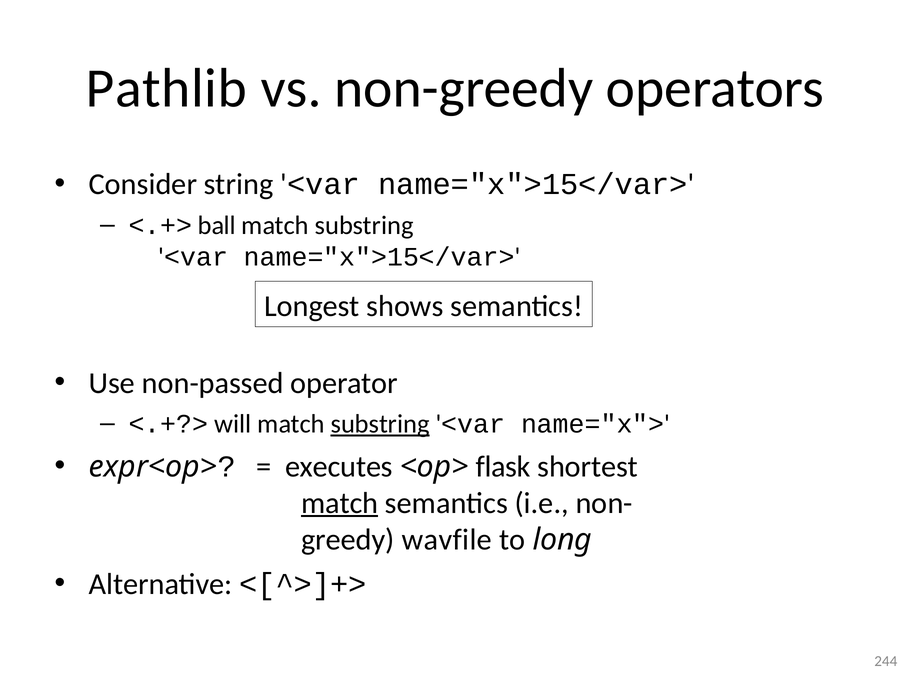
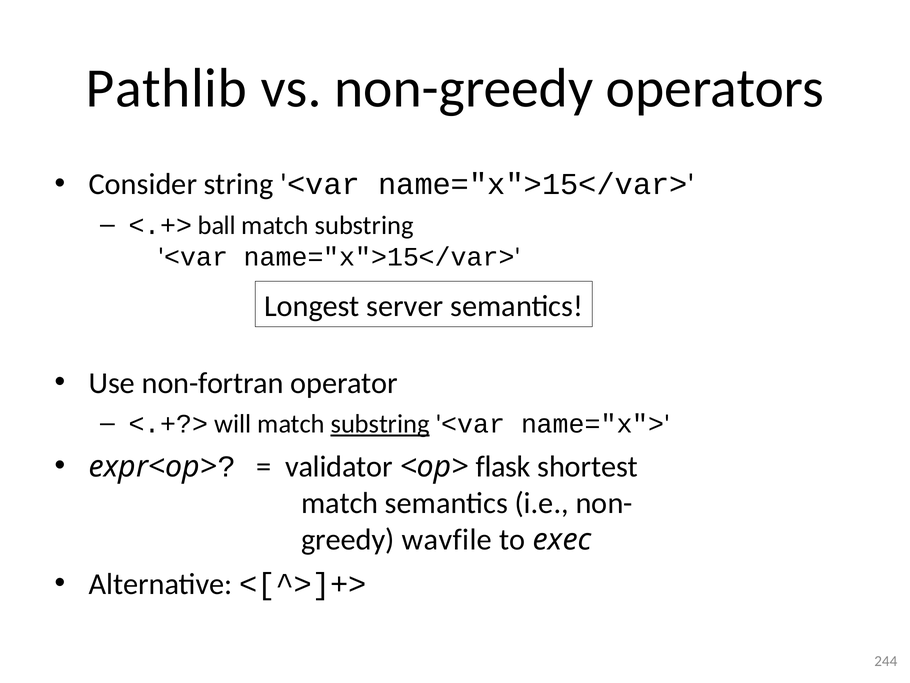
shows: shows -> server (405, 306)
non-passed: non-passed -> non-fortran (213, 383)
executes: executes -> validator (339, 466)
match underline: present -> none (340, 503)
long: long -> exec (562, 539)
